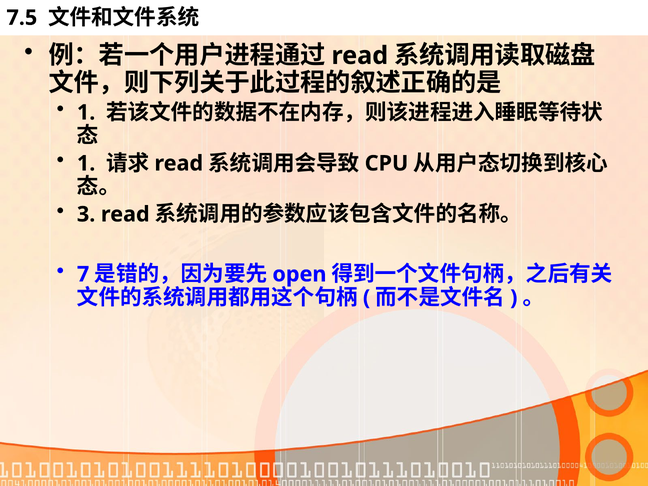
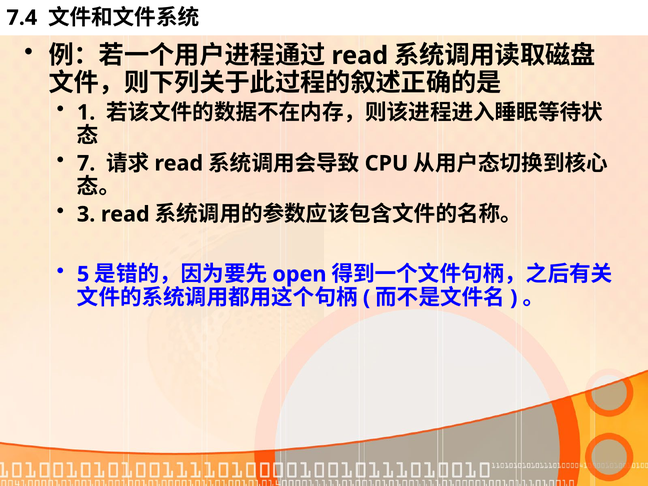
7.5: 7.5 -> 7.4 (22, 18)
1: 1 -> 7 (86, 163)
7: 7 -> 5 (83, 274)
